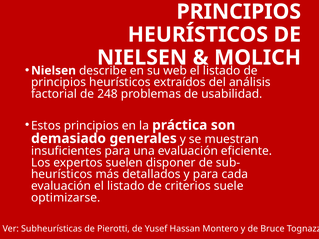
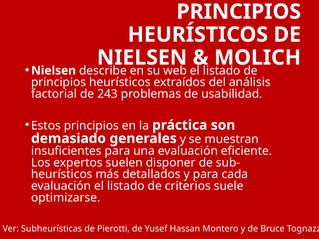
248: 248 -> 243 (108, 94)
